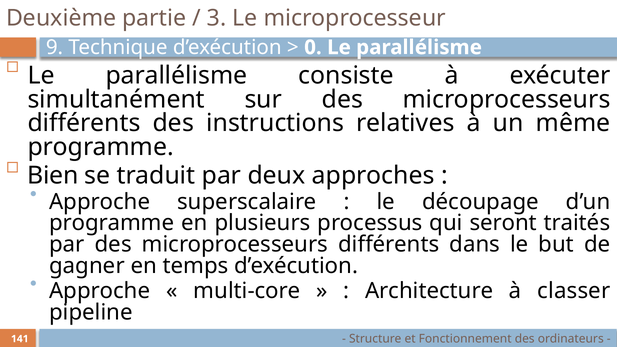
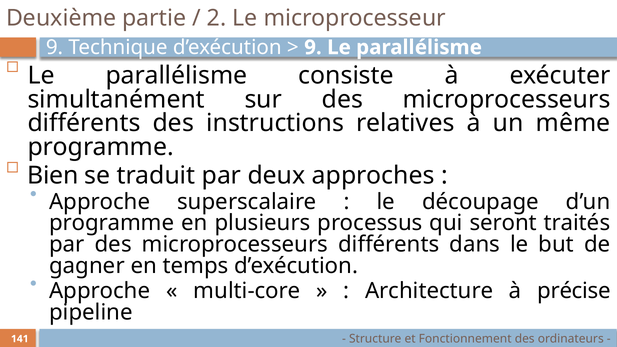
3: 3 -> 2 (217, 18)
0: 0 -> 9 (313, 47)
classer: classer -> précise (574, 291)
